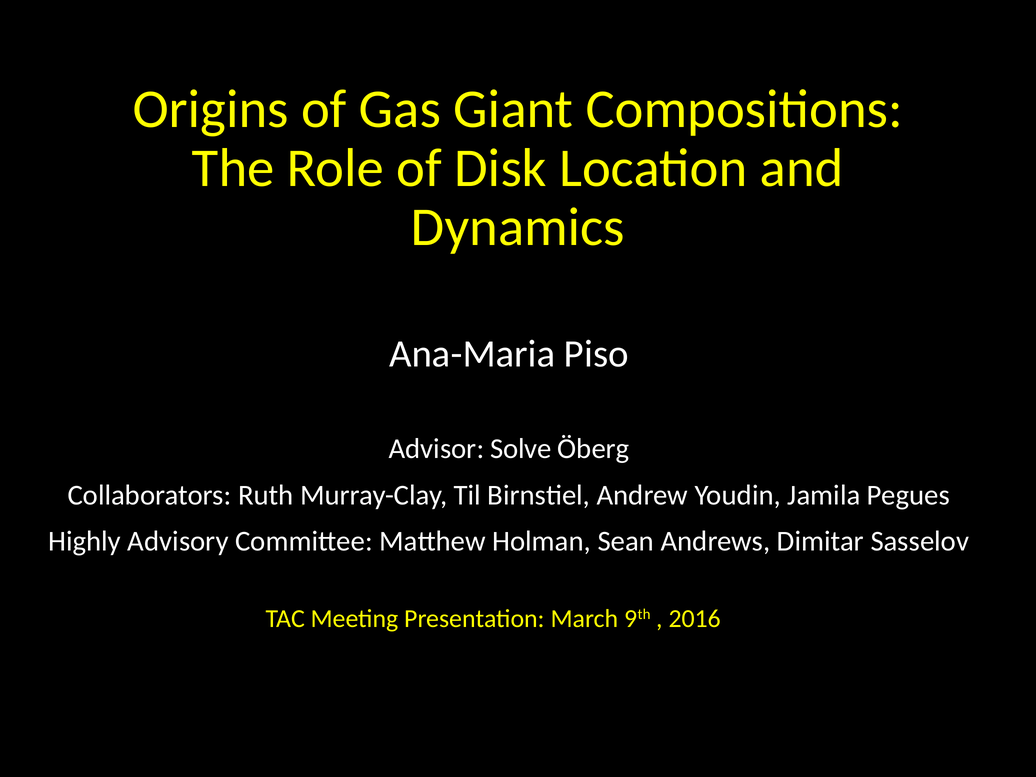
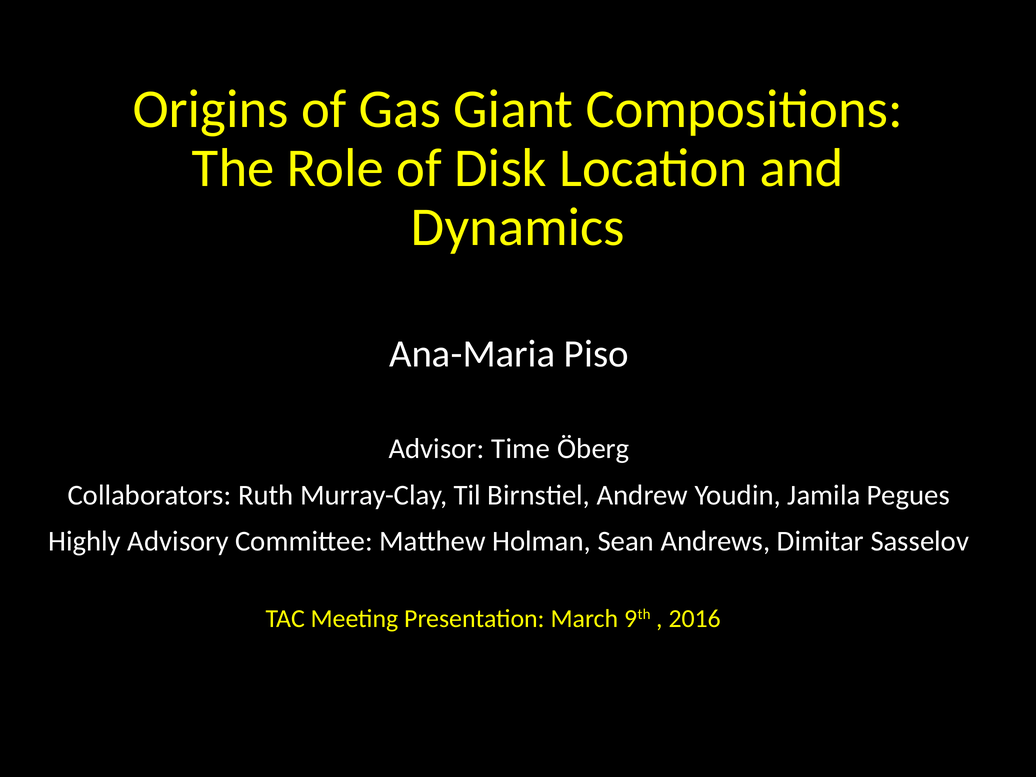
Solve: Solve -> Time (521, 449)
